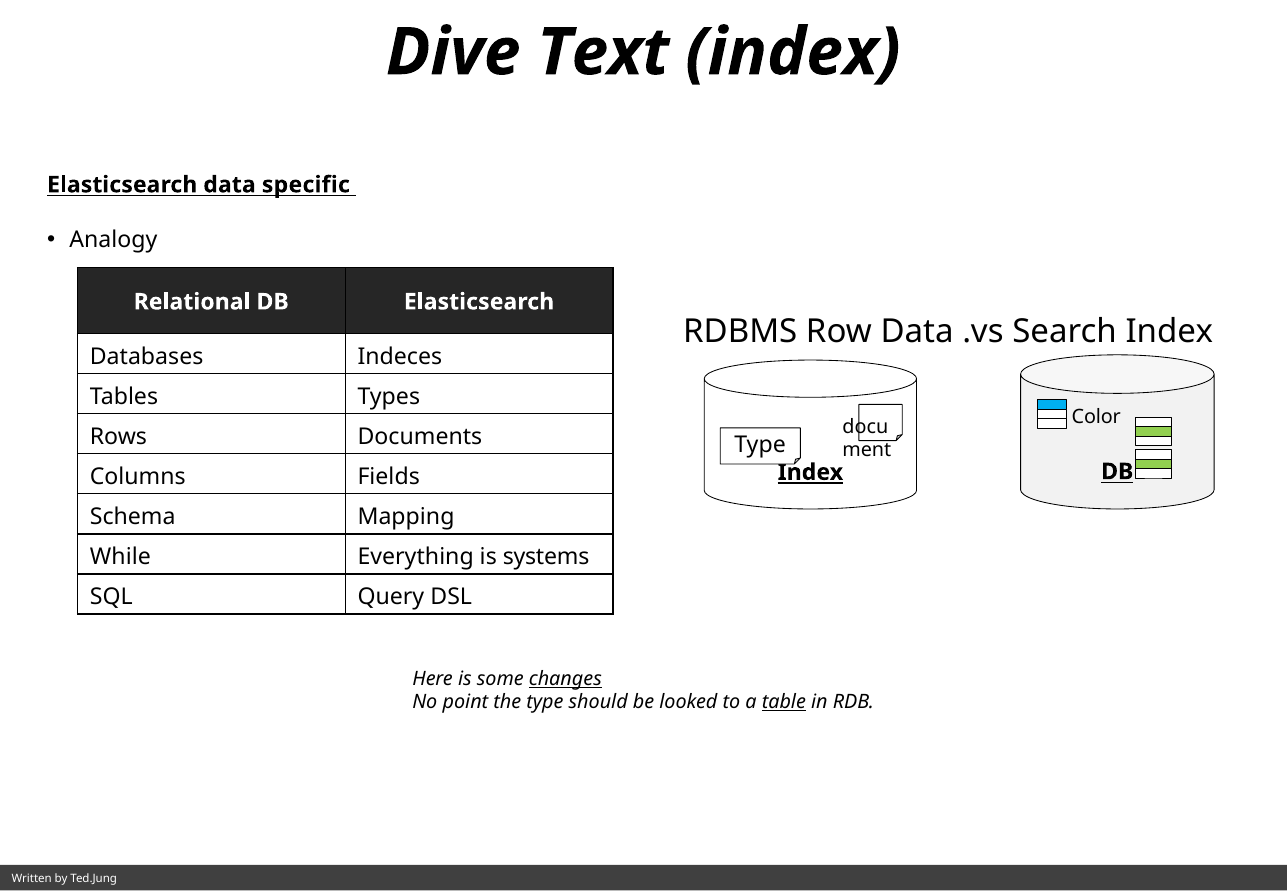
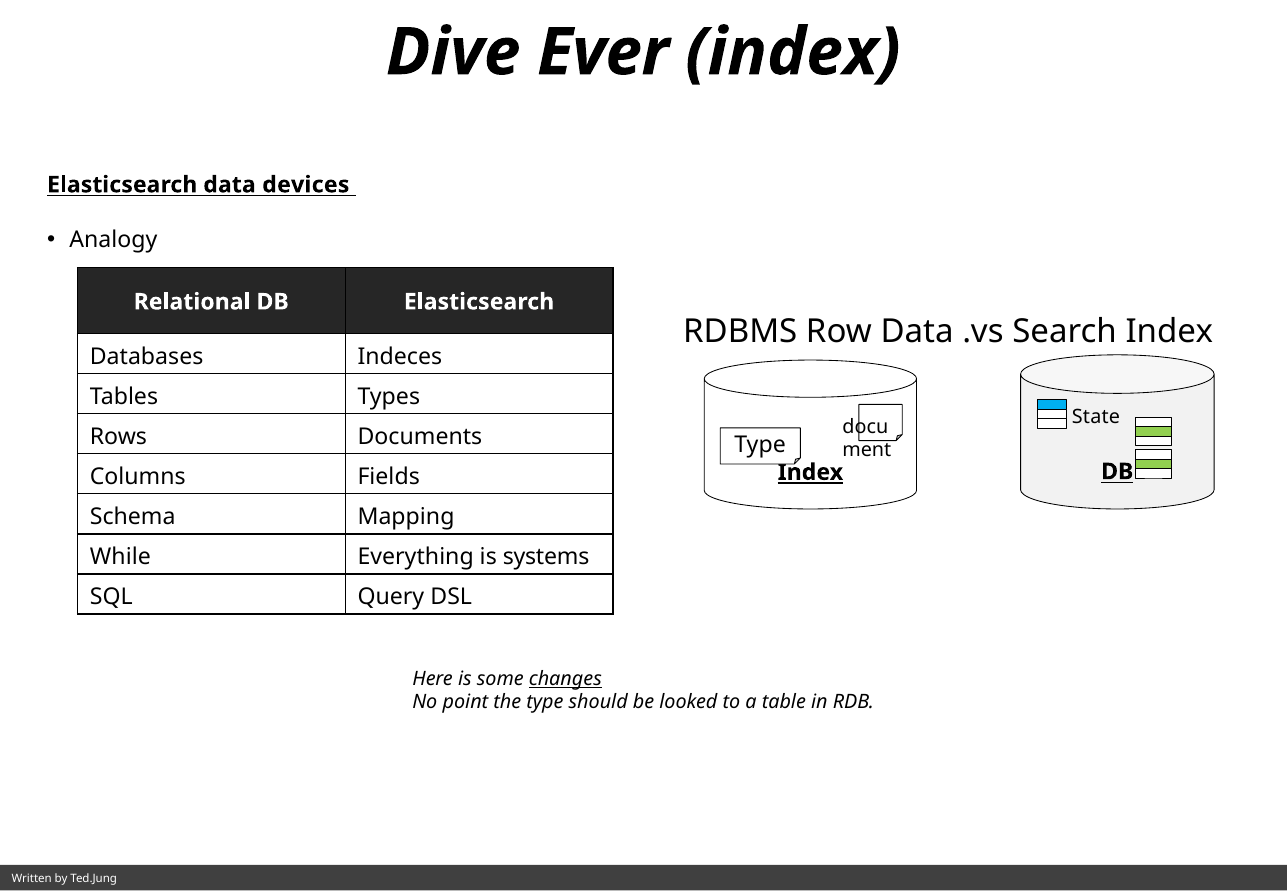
Text: Text -> Ever (603, 52)
specific: specific -> devices (306, 185)
Color: Color -> State (1096, 417)
table underline: present -> none (784, 702)
